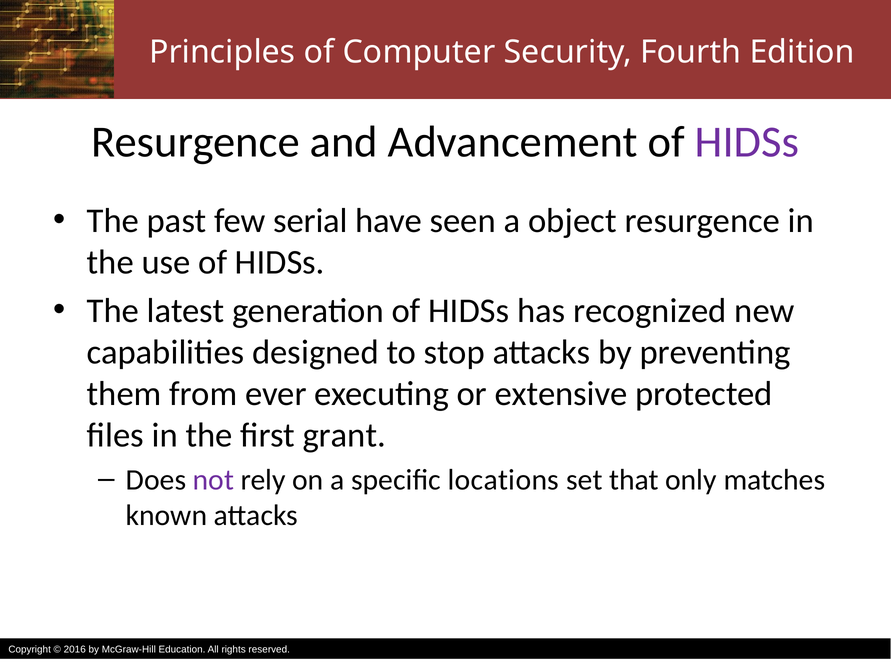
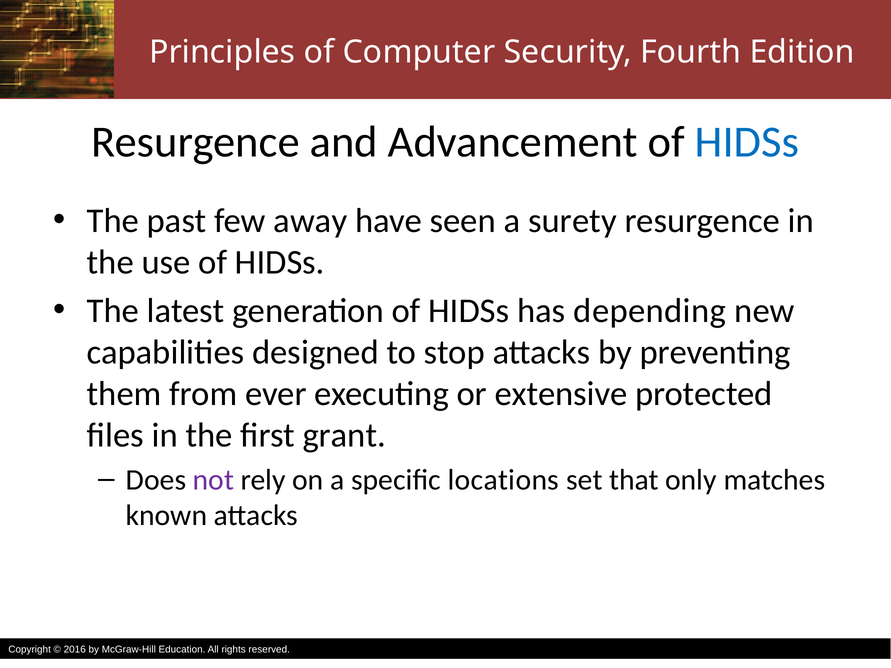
HIDSs colour: purple -> blue (747, 142)
serial: serial -> away (310, 221)
object: object -> surety (572, 221)
recognized: recognized -> depending (650, 311)
